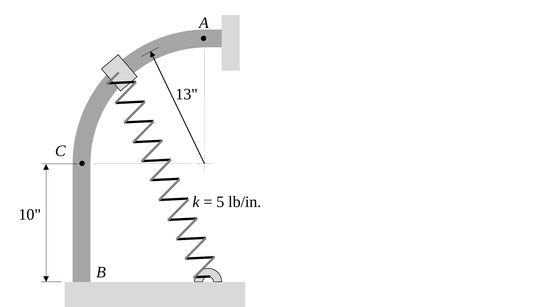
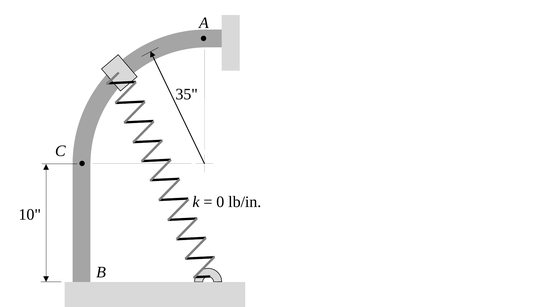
13: 13 -> 35 (187, 94)
5: 5 -> 0 (220, 202)
